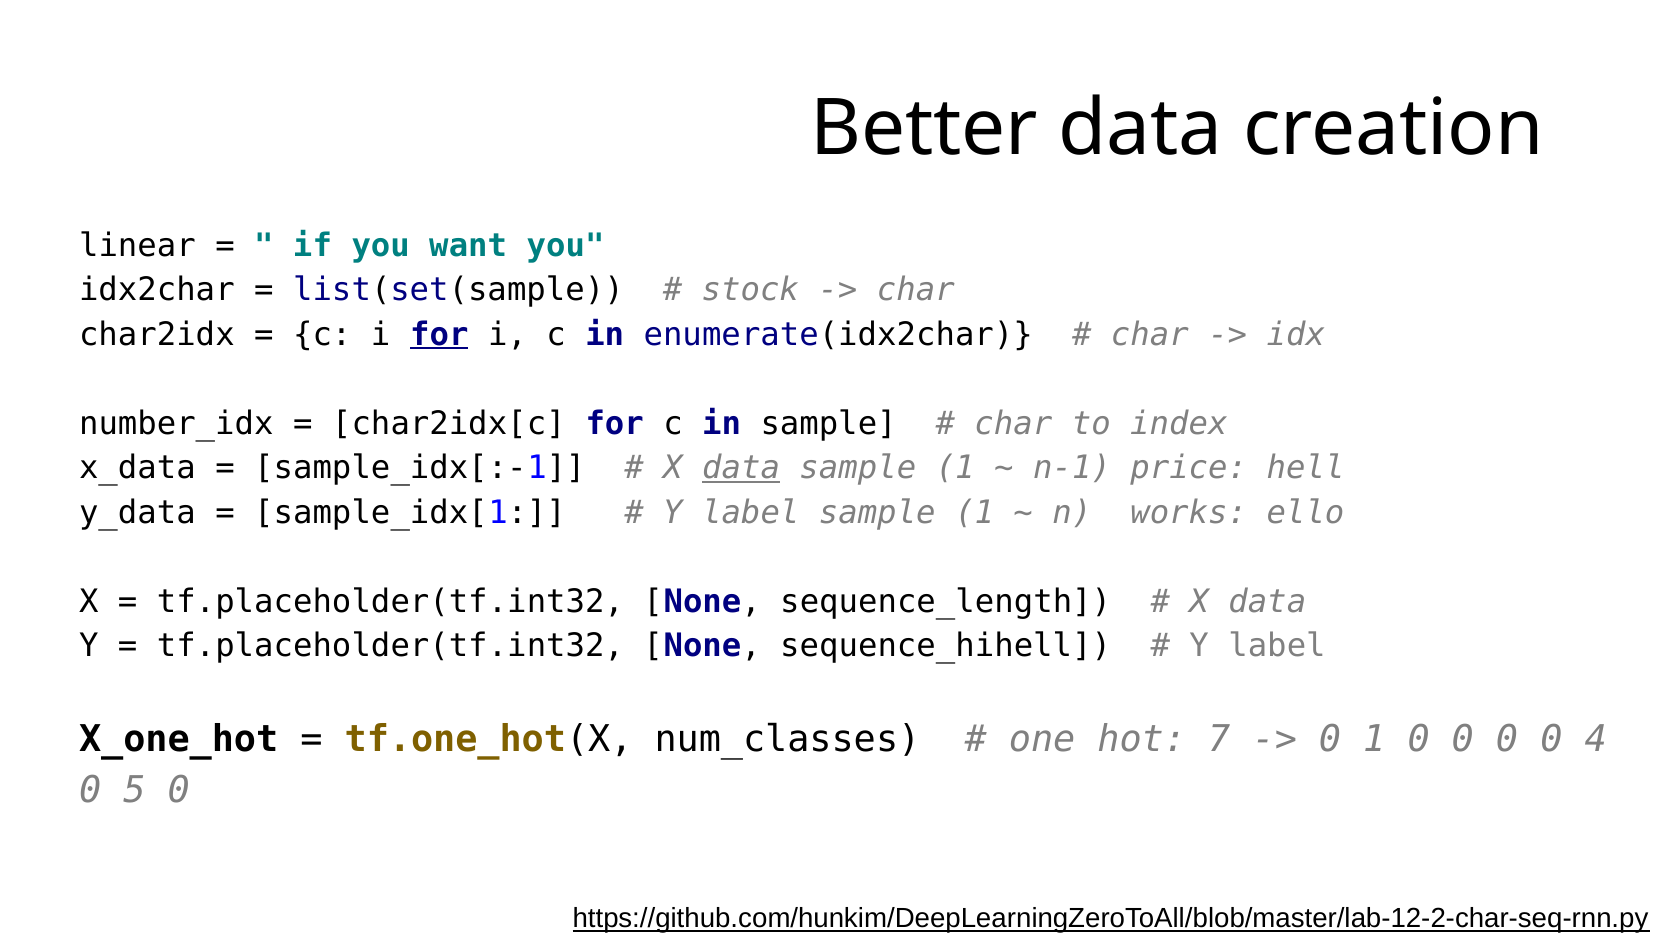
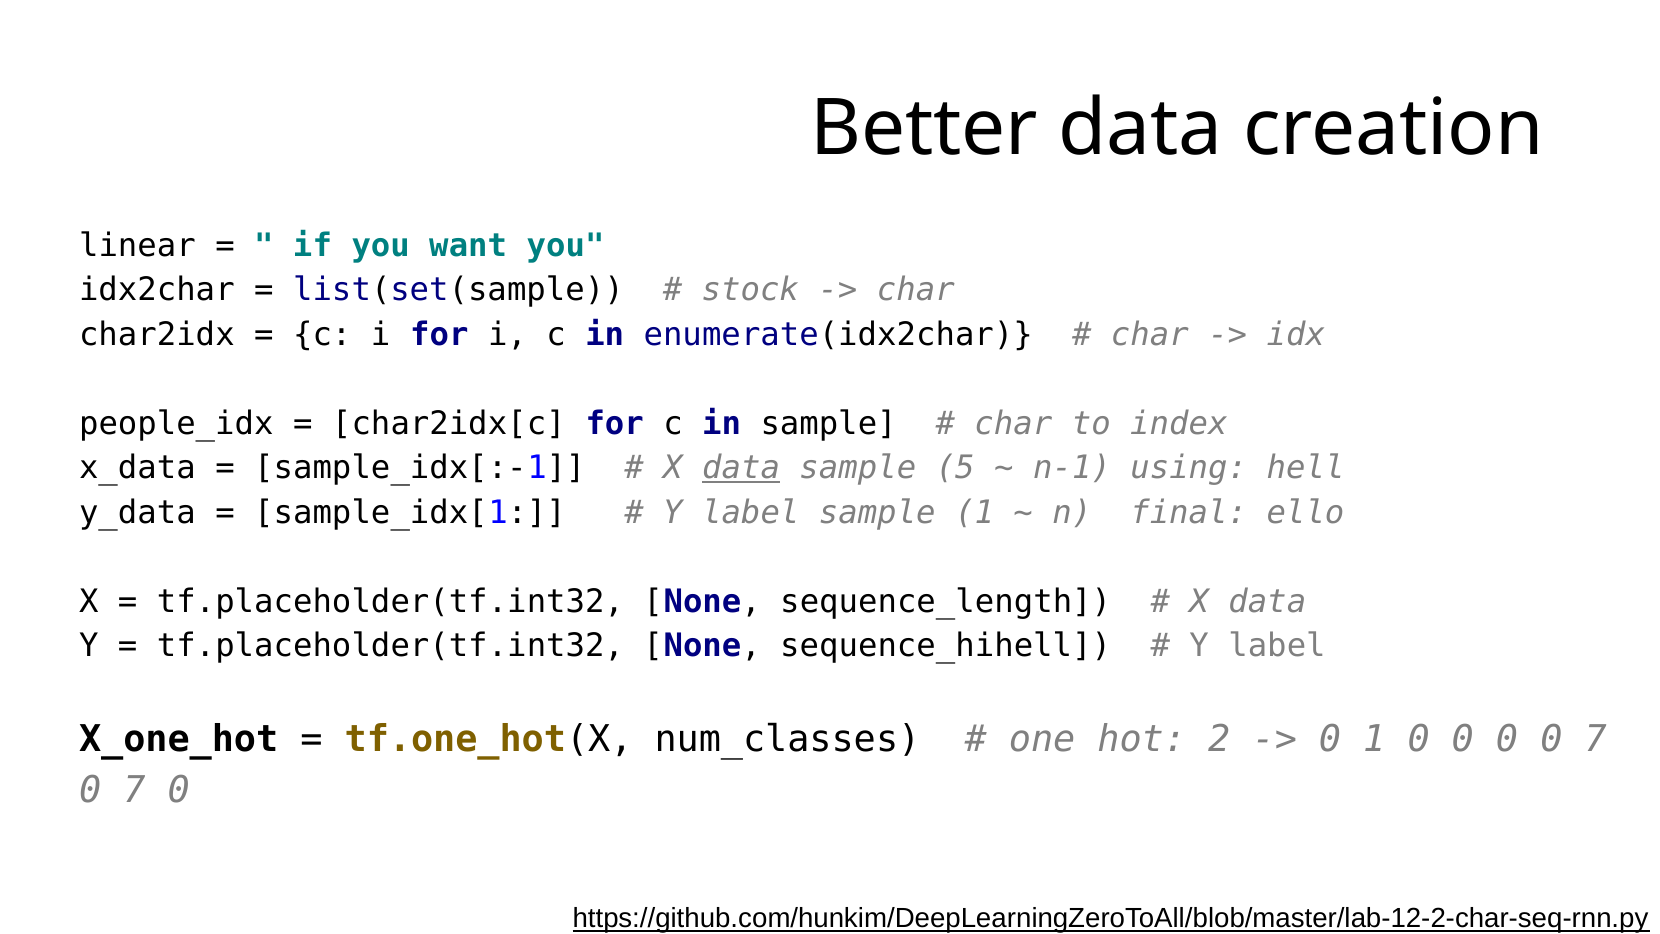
for underline: present -> none (439, 334)
number_idx: number_idx -> people_idx (176, 423)
1: 1 -> 5 (955, 468)
price: price -> using (1189, 468)
works: works -> final (1189, 512)
7: 7 -> 2 (1219, 739)
0 0 4: 4 -> 7 (1596, 739)
5: 5 -> 7 (134, 790)
